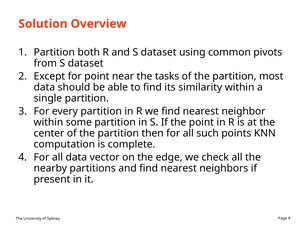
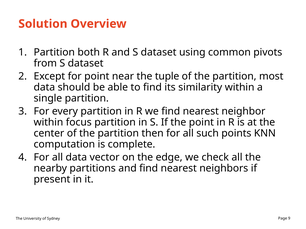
tasks: tasks -> tuple (167, 77)
some: some -> focus (79, 123)
